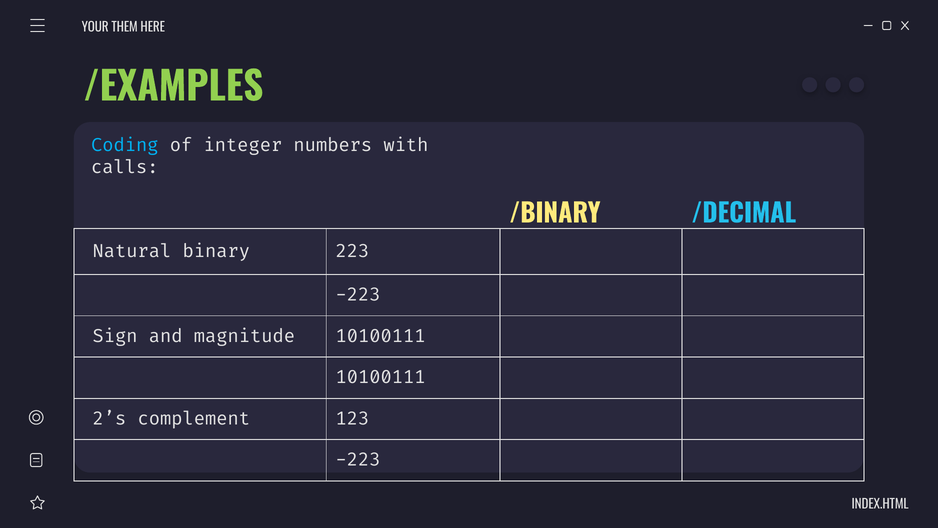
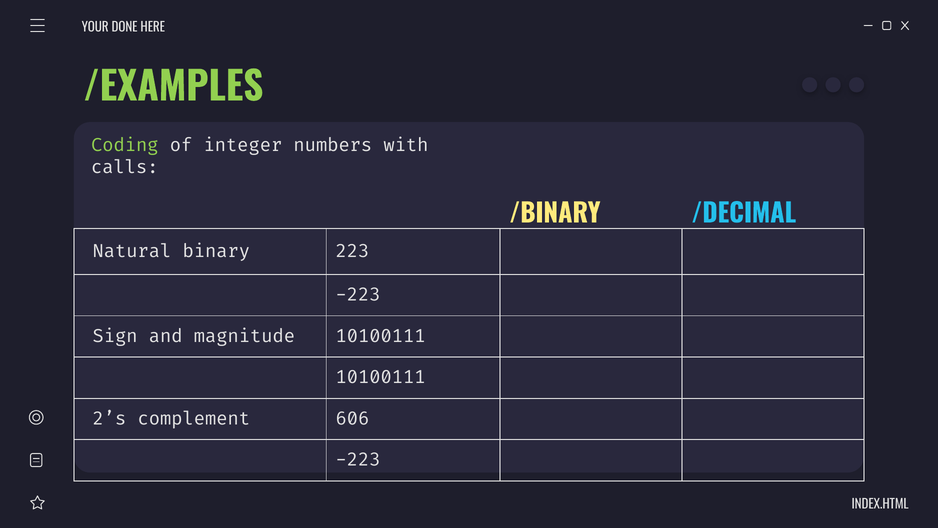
THEM: THEM -> DONE (125, 28)
Coding colour: light blue -> light green (125, 145)
123: 123 -> 606 (352, 418)
